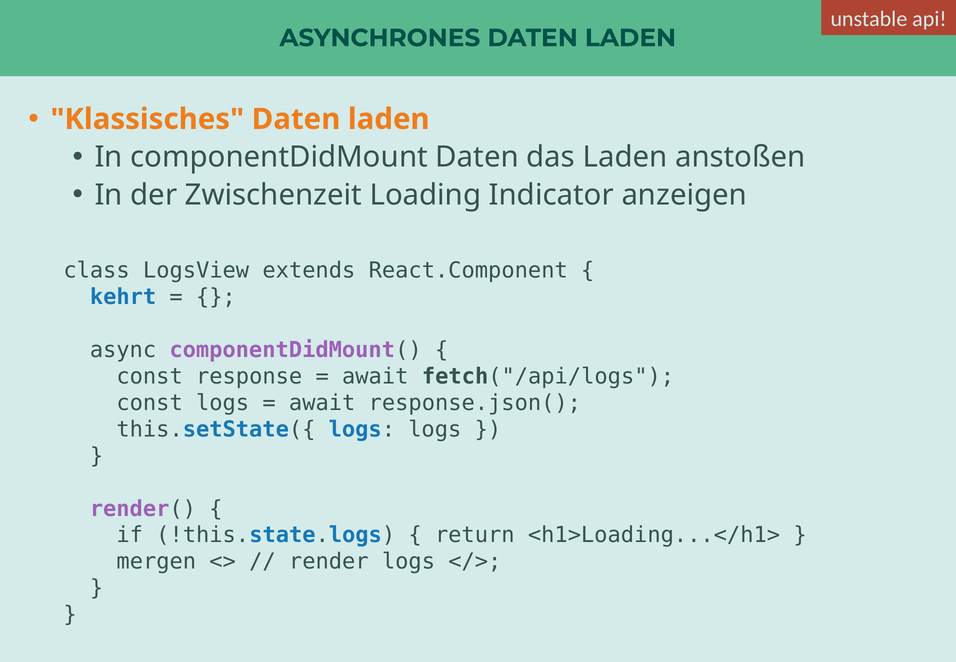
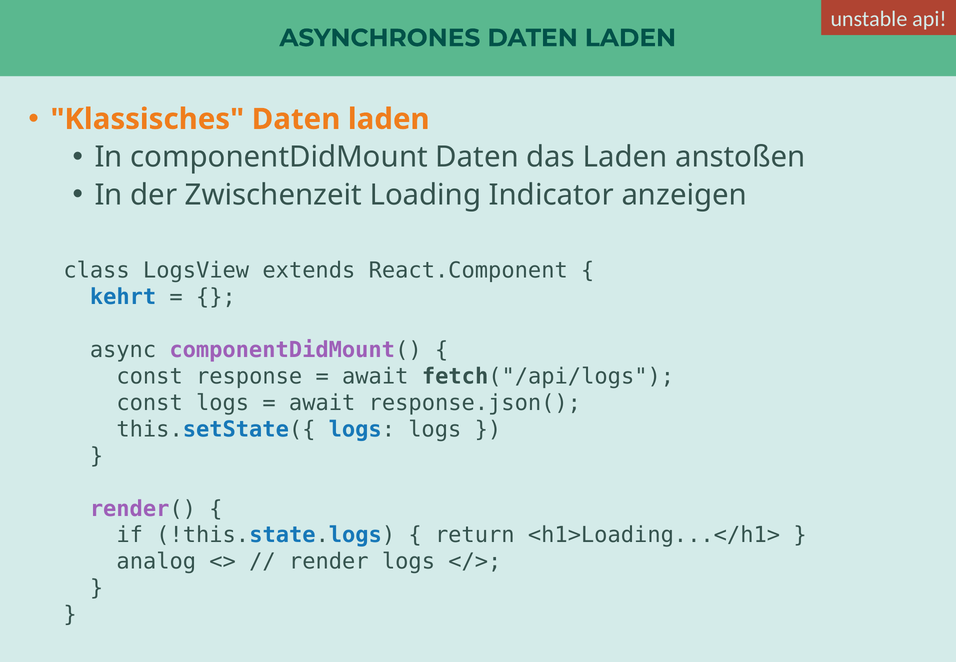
mergen: mergen -> analog (156, 562)
